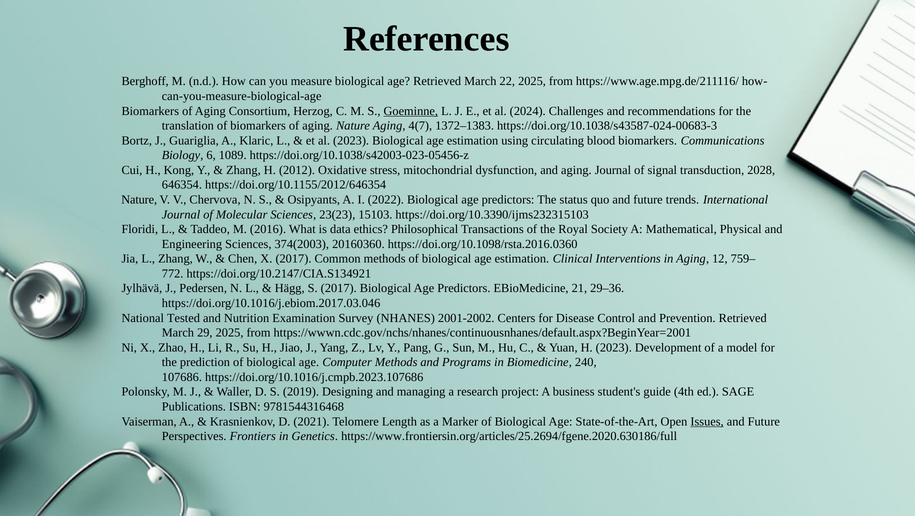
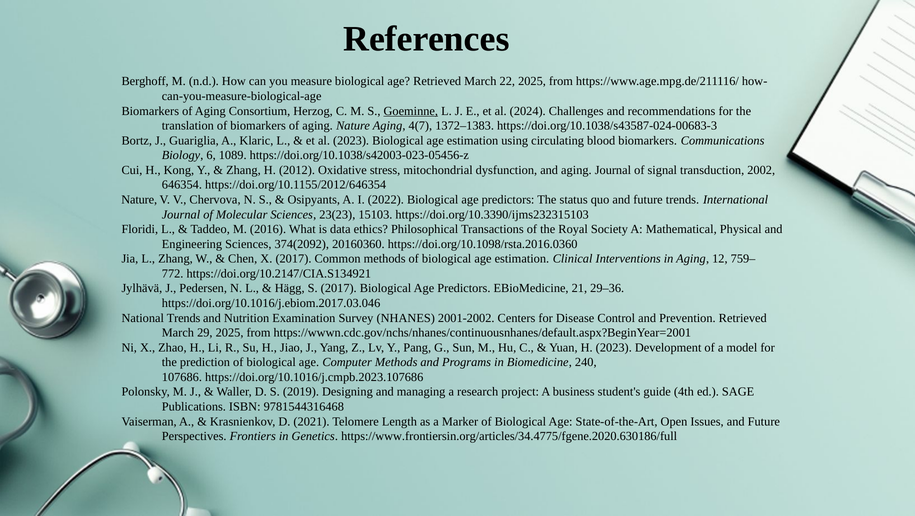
2028: 2028 -> 2002 (761, 170)
374(2003: 374(2003 -> 374(2092 (302, 244)
National Tested: Tested -> Trends (184, 318)
Issues underline: present -> none (707, 422)
https://www.frontiersin.org/articles/25.2694/fgene.2020.630186/full: https://www.frontiersin.org/articles/25.2694/fgene.2020.630186/full -> https://www.frontiersin.org/articles/34.4775/fgene.2020.630186/full (509, 437)
